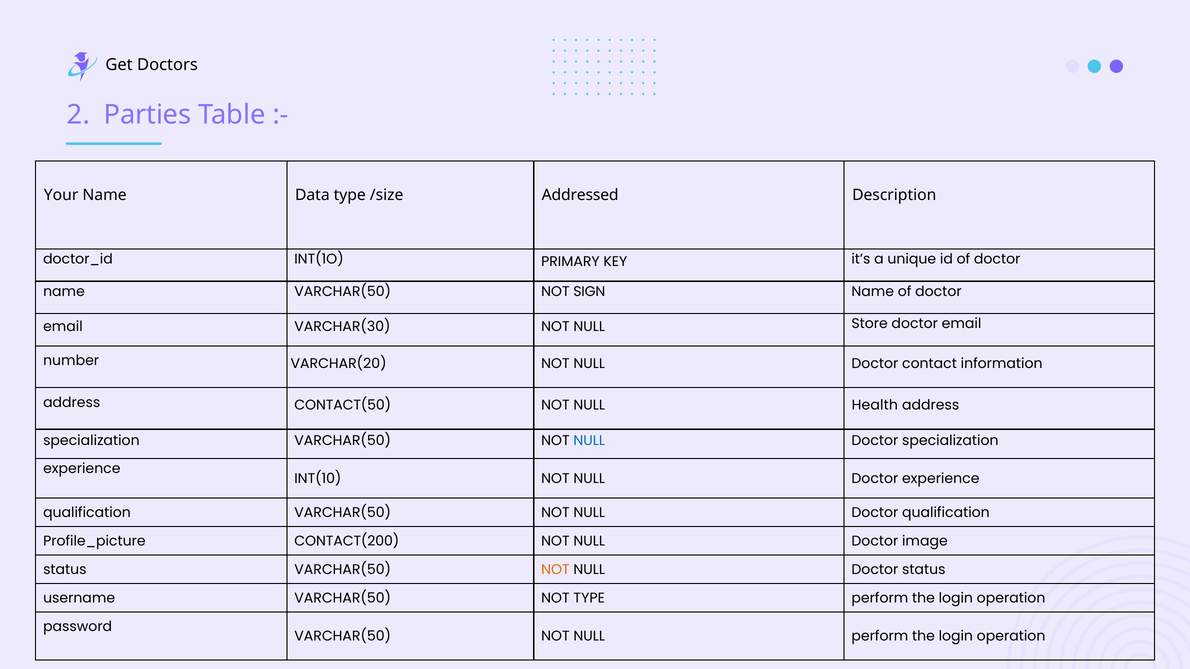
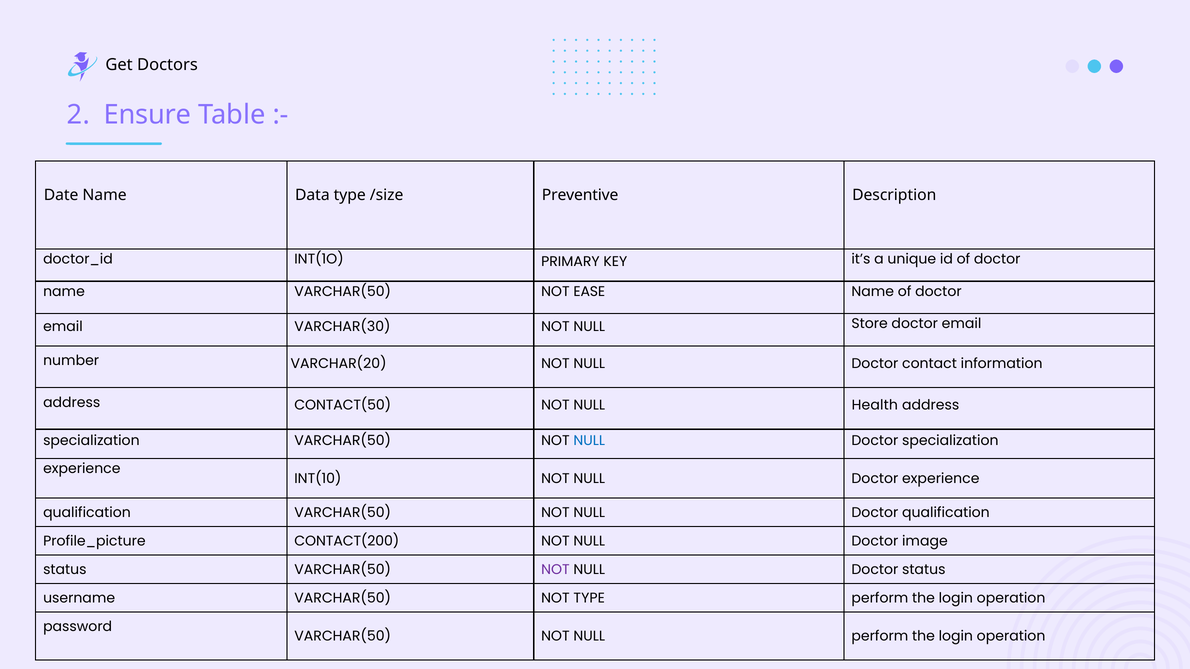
Parties: Parties -> Ensure (148, 115)
Your: Your -> Date (61, 195)
Addressed: Addressed -> Preventive (580, 195)
SIGN: SIGN -> EASE (589, 292)
NOT colour: orange -> purple (555, 570)
